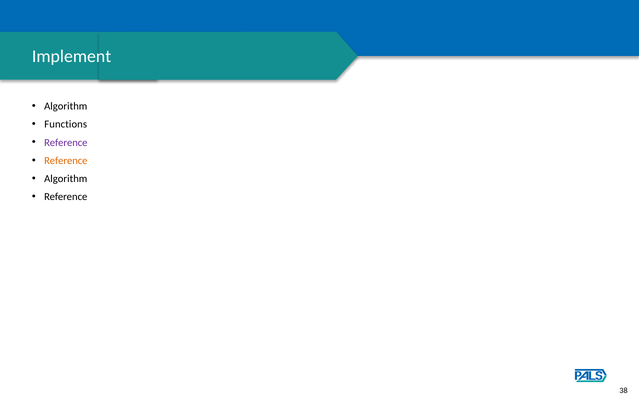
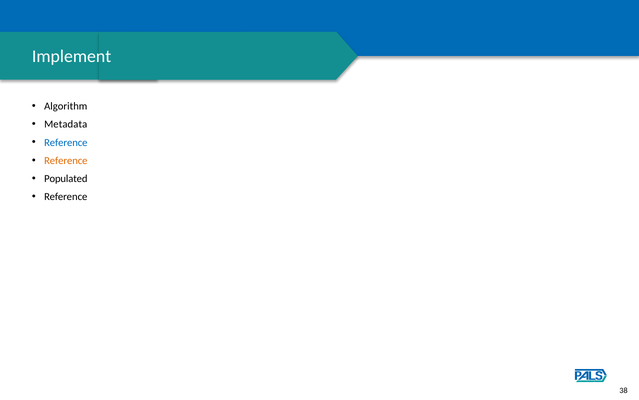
Functions: Functions -> Metadata (66, 124)
Reference colour: purple -> blue (66, 142)
Algorithm: Algorithm -> Populated (66, 179)
